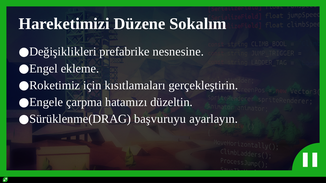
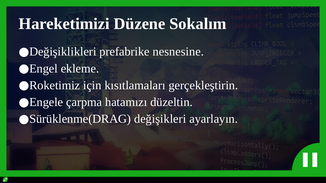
başvuruyu: başvuruyu -> değişikleri (160, 119)
